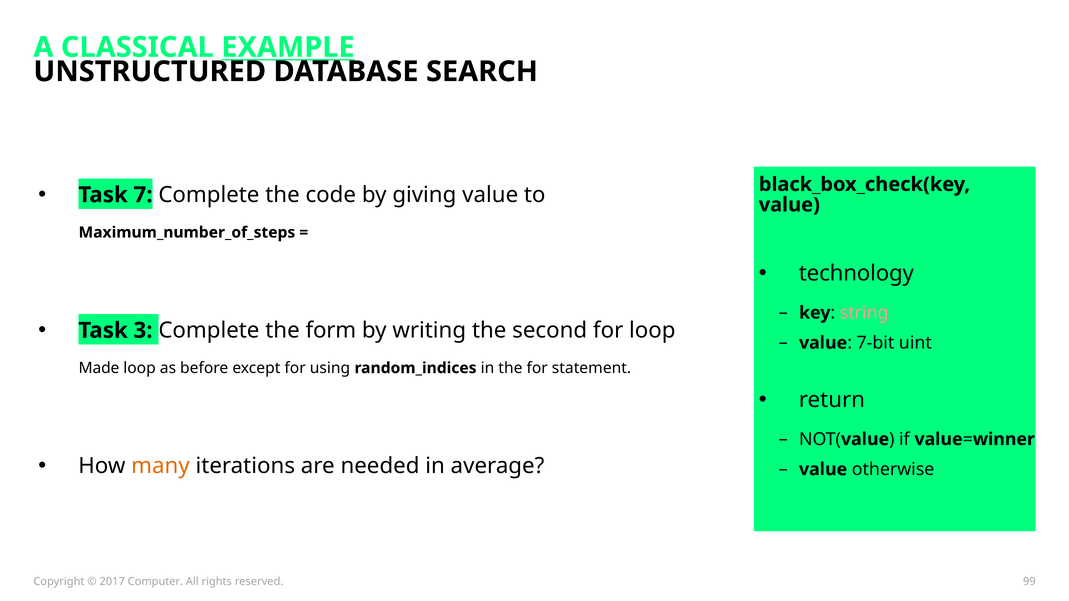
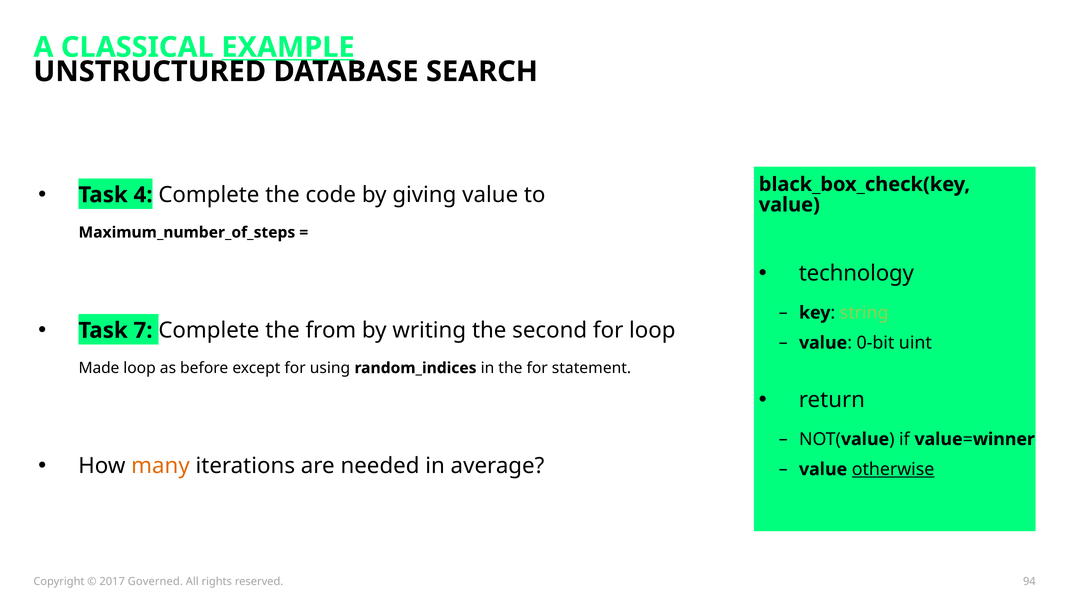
7: 7 -> 4 (143, 195)
string colour: pink -> light green (864, 313)
3: 3 -> 7 (143, 331)
form: form -> from (331, 331)
7-bit: 7-bit -> 0-bit (875, 343)
otherwise underline: none -> present (893, 470)
Computer: Computer -> Governed (155, 582)
99: 99 -> 94 (1029, 582)
